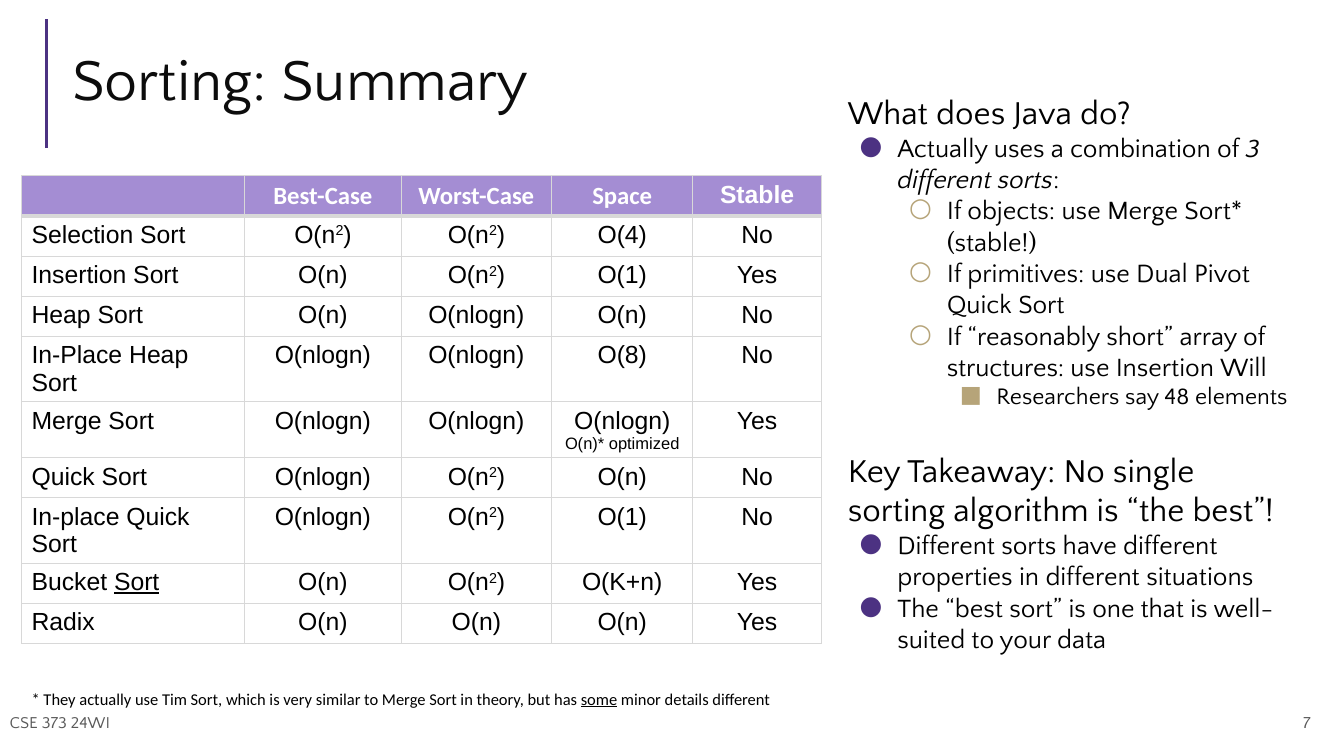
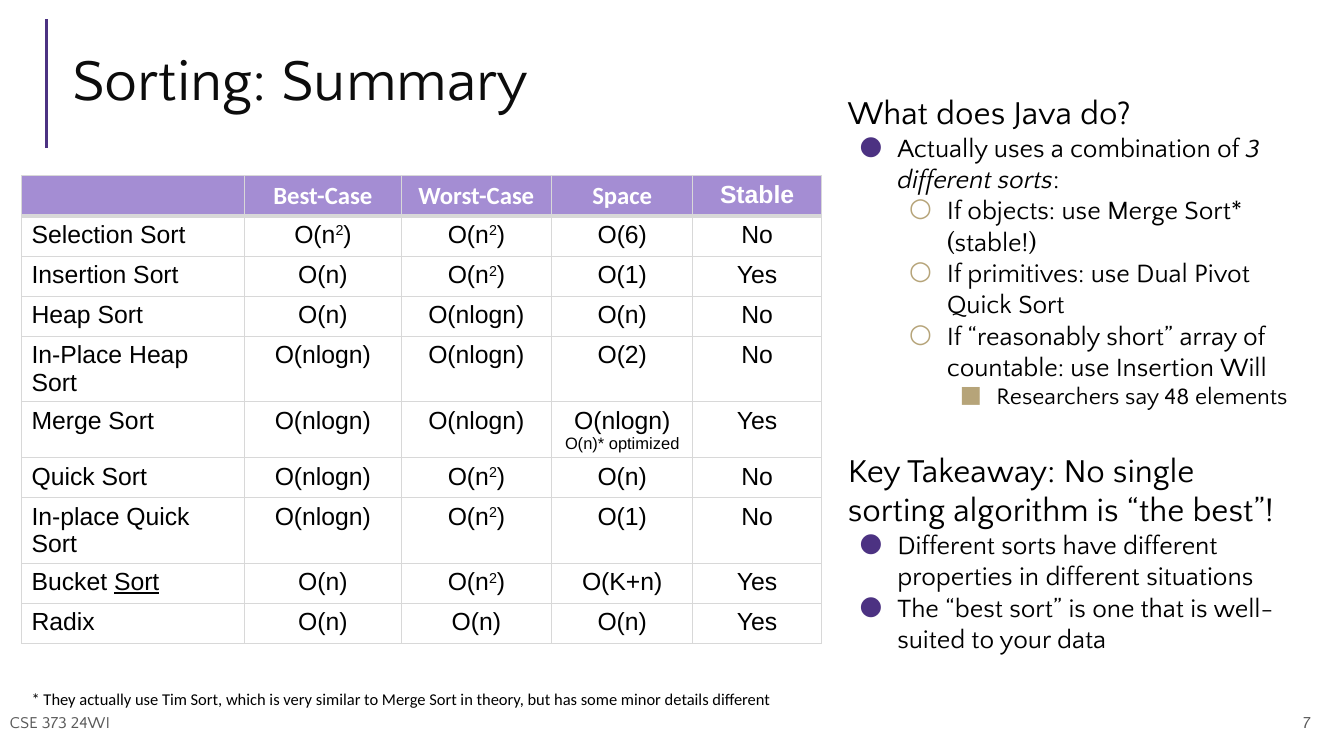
O(4: O(4 -> O(6 (622, 235)
O(8: O(8 -> O(2 (622, 356)
structures: structures -> countable (1006, 368)
some underline: present -> none (599, 700)
